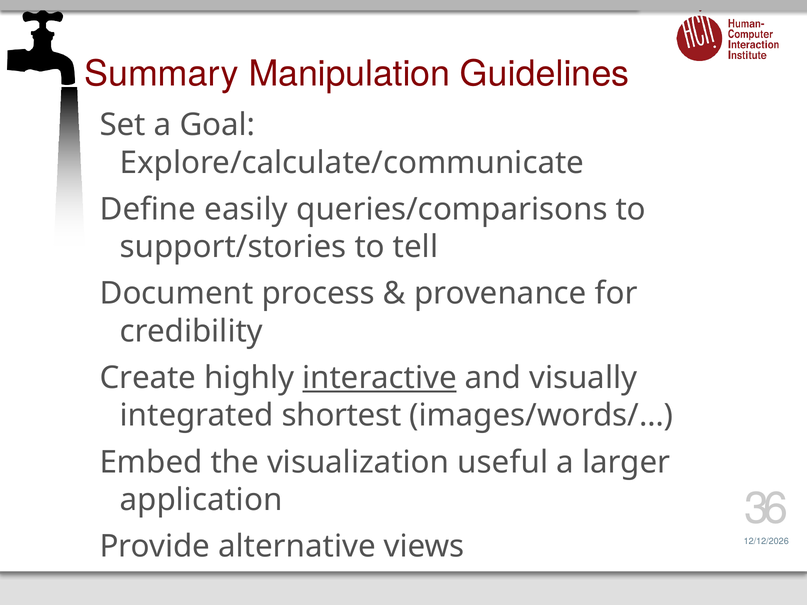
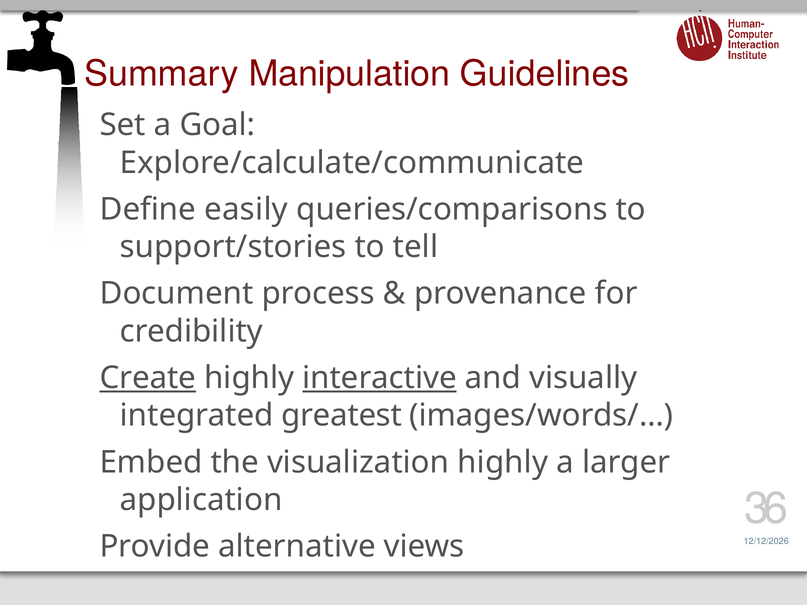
Create underline: none -> present (148, 378)
shortest: shortest -> greatest (342, 416)
visualization useful: useful -> highly (503, 462)
